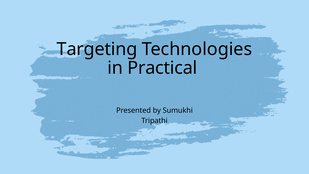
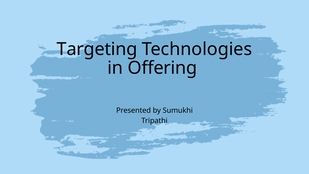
Practical: Practical -> Offering (162, 68)
